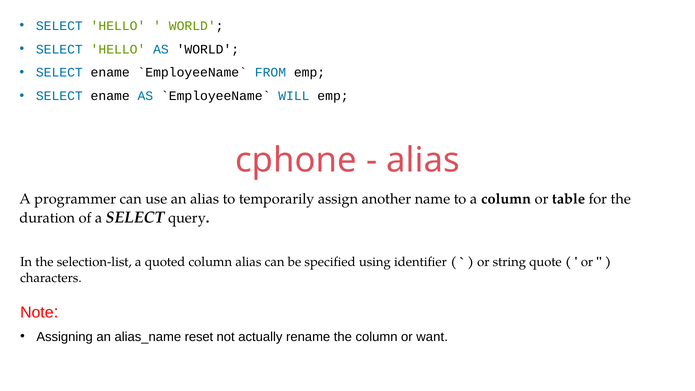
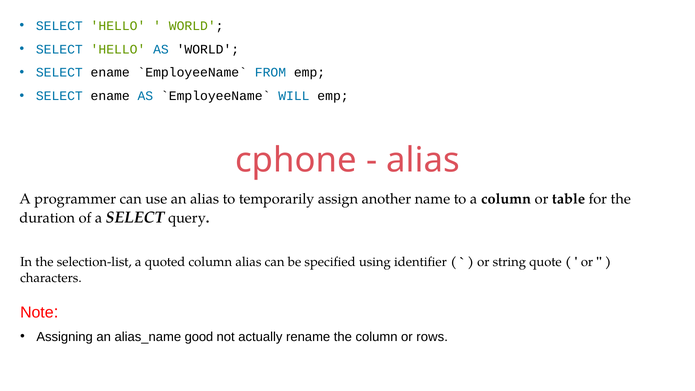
reset: reset -> good (199, 337)
want: want -> rows (432, 337)
